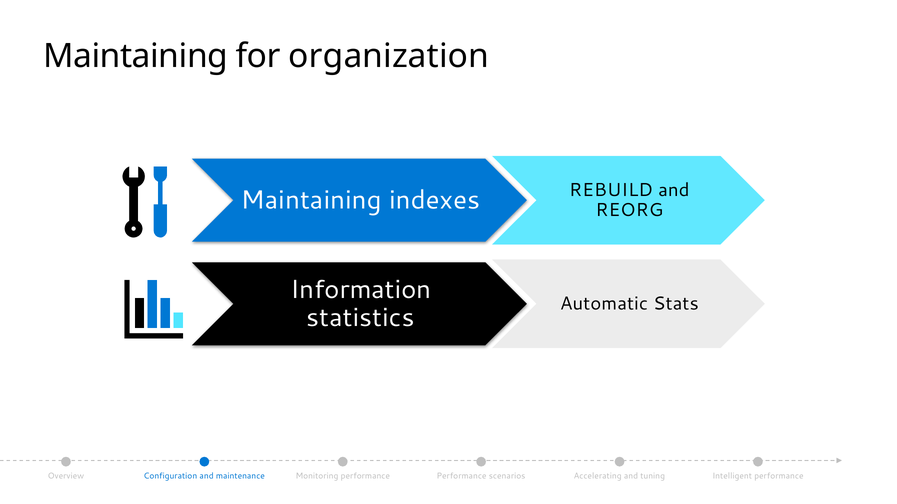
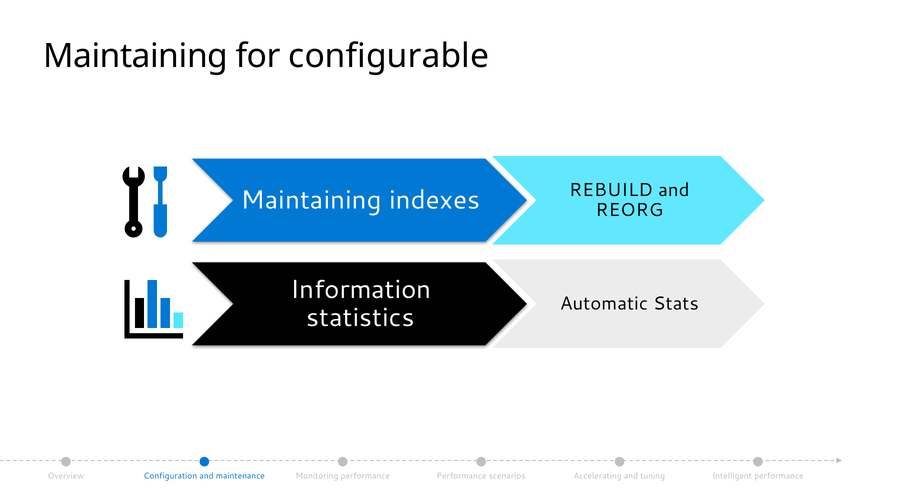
organization: organization -> configurable (389, 56)
